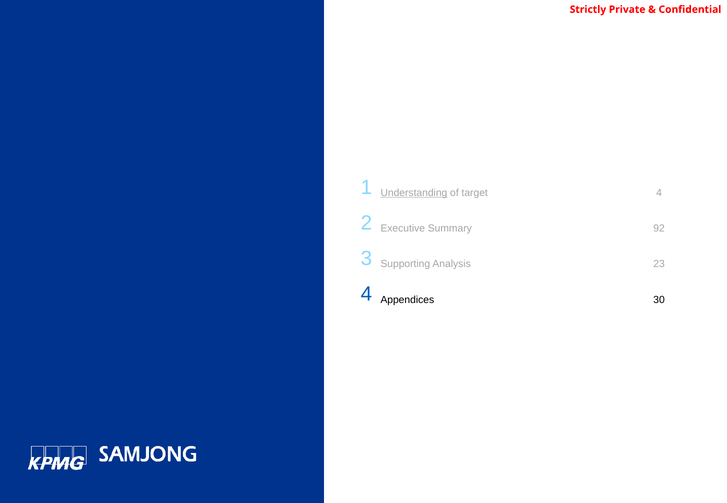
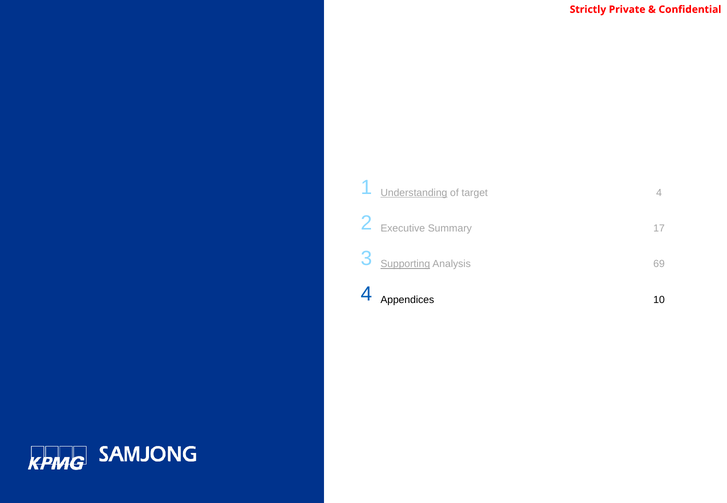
92: 92 -> 17 (659, 229)
Supporting underline: none -> present (405, 264)
23: 23 -> 69 (659, 264)
30: 30 -> 10 (659, 300)
